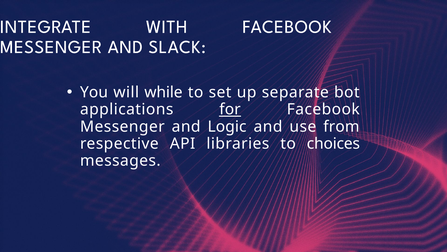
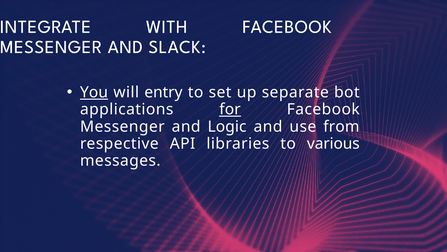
You underline: none -> present (94, 92)
while: while -> entry (163, 92)
choices: choices -> various (333, 143)
